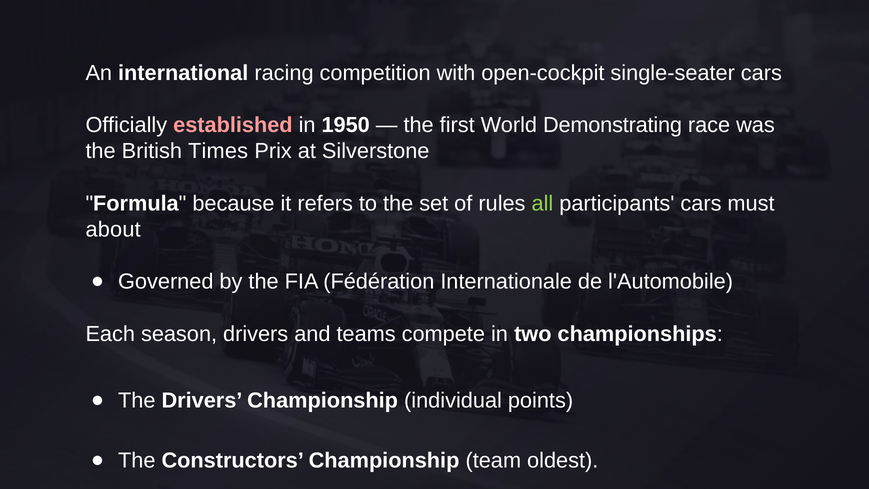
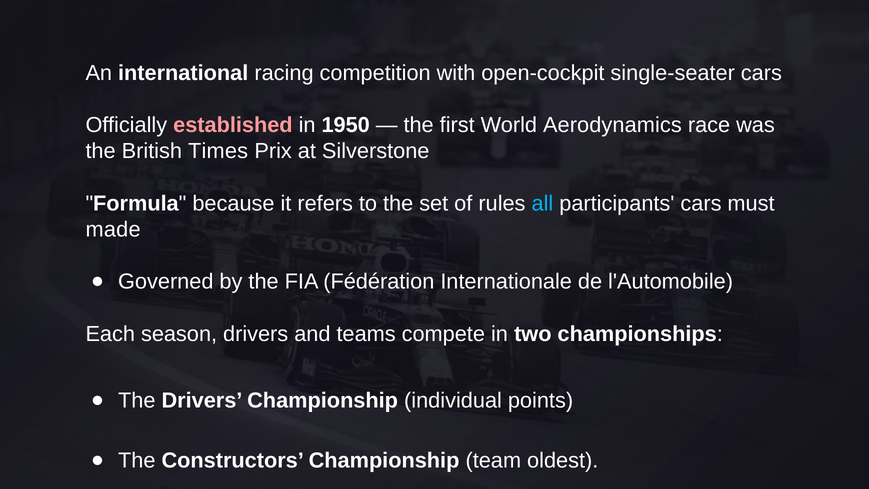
Demonstrating: Demonstrating -> Aerodynamics (612, 125)
all colour: light green -> light blue (542, 203)
about: about -> made (113, 229)
